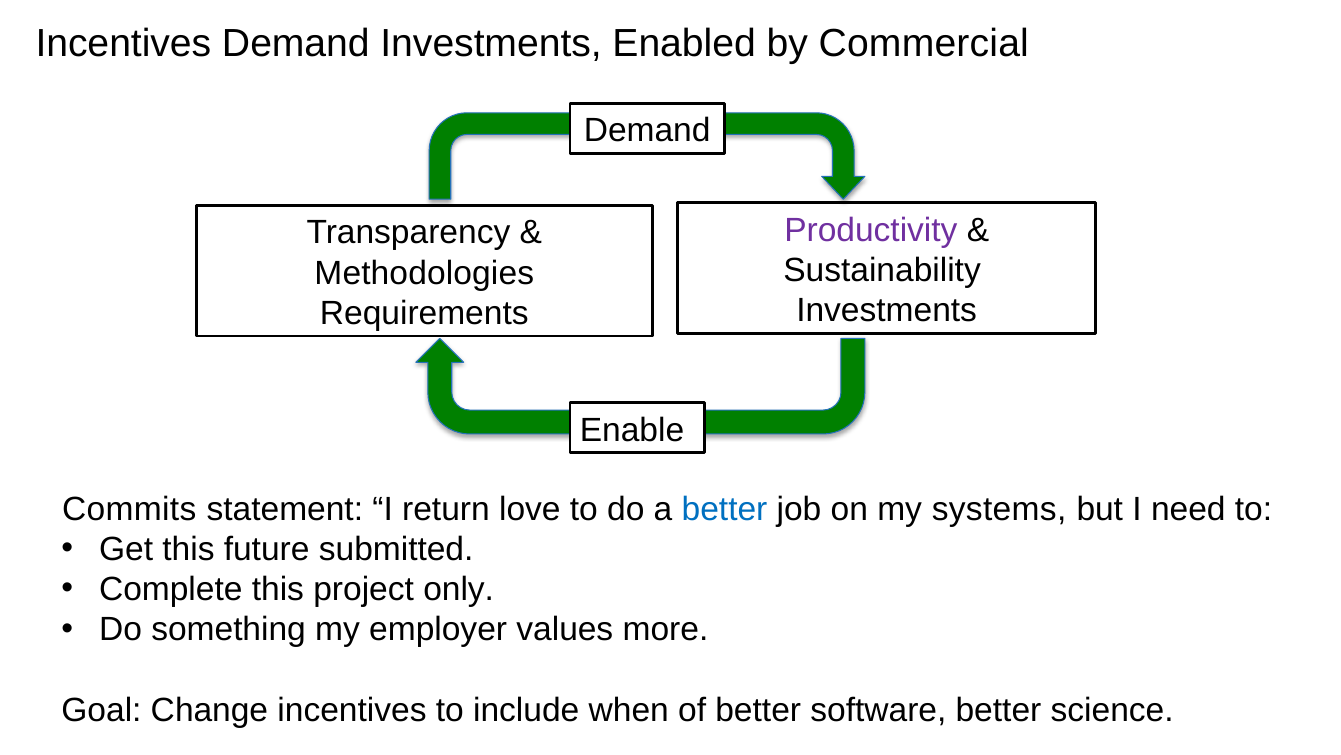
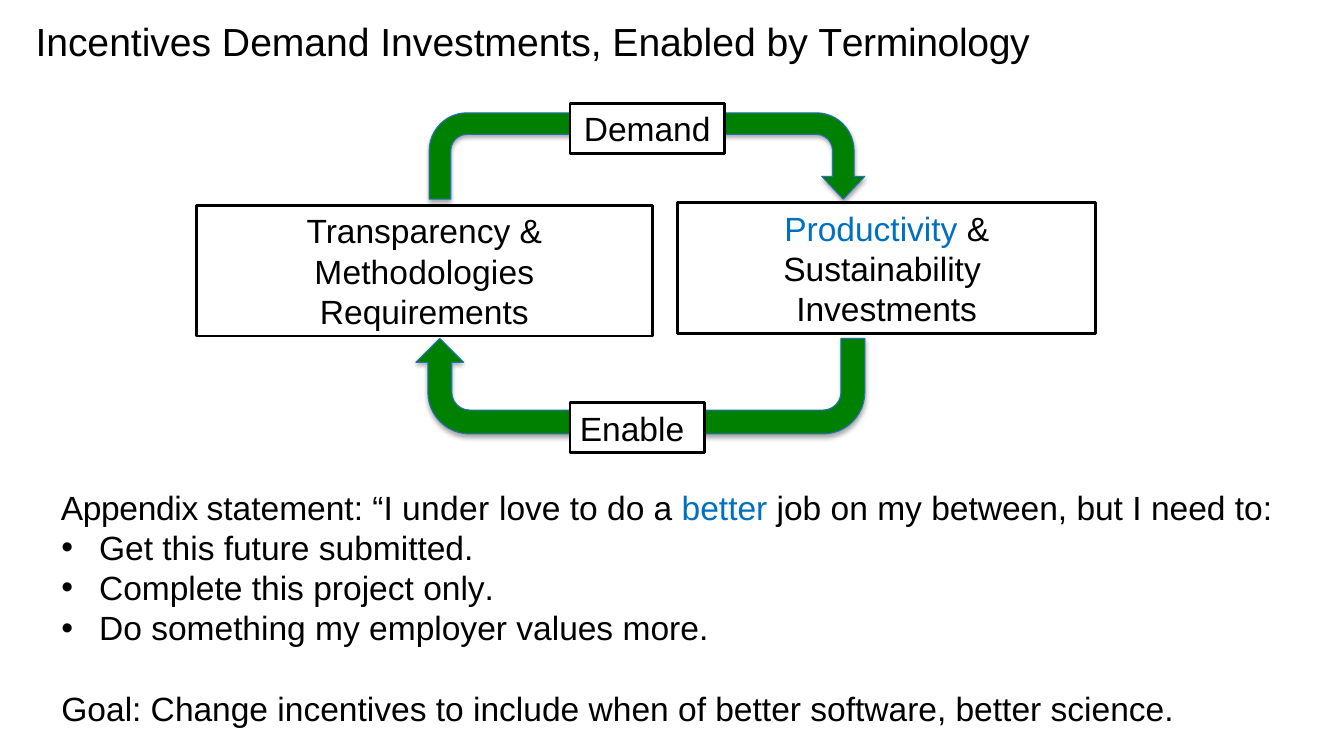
Commercial: Commercial -> Terminology (924, 43)
Productivity colour: purple -> blue (871, 230)
Commits: Commits -> Appendix (130, 509)
return: return -> under (446, 509)
systems: systems -> between (999, 509)
